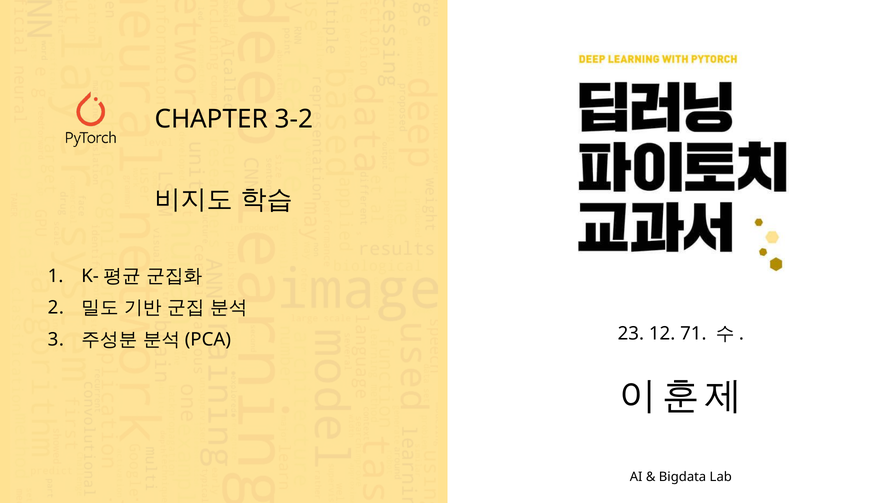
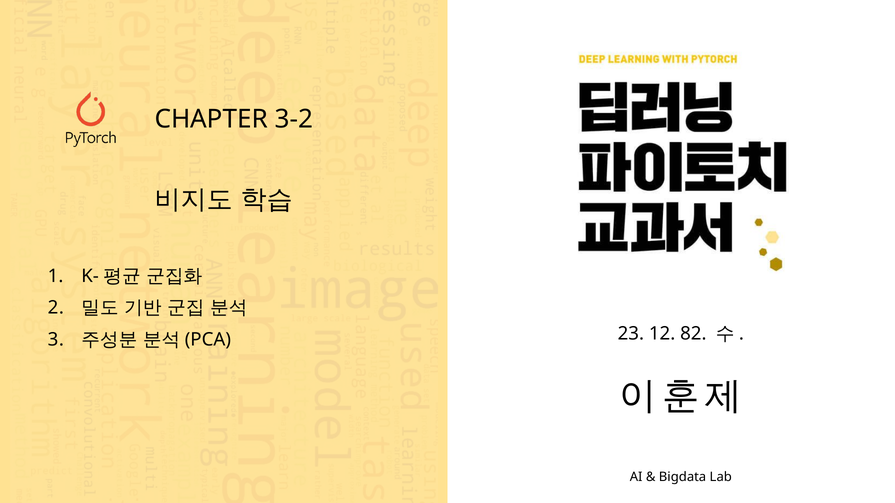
71: 71 -> 82 (693, 334)
